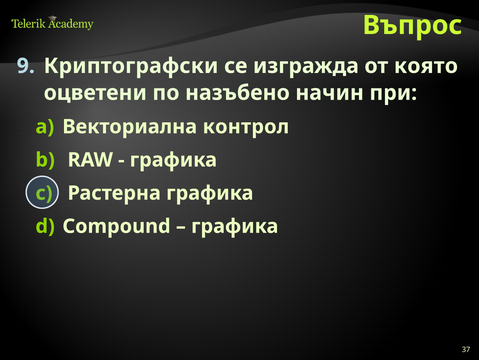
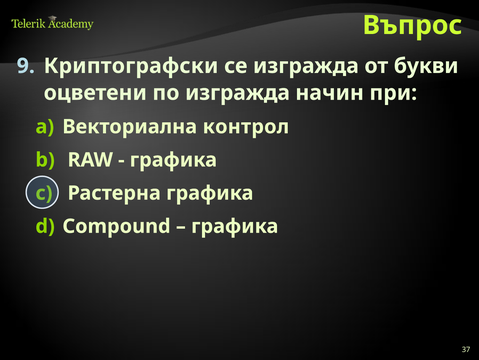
която: която -> букви (426, 66)
по назъбено: назъбено -> изгражда (238, 93)
